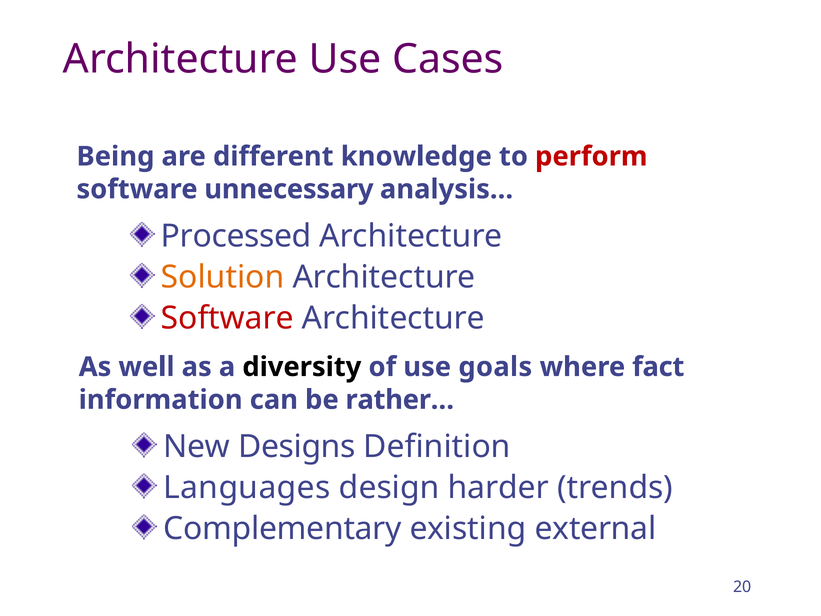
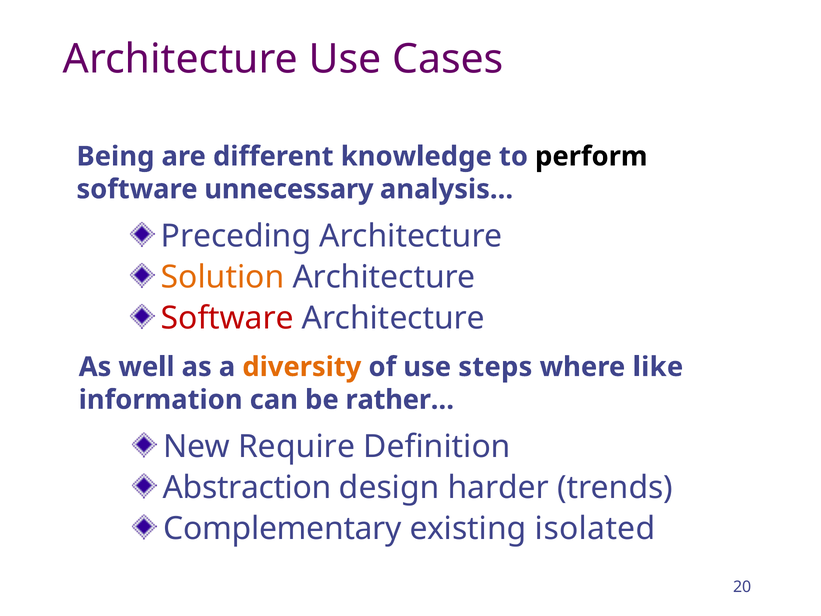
perform colour: red -> black (591, 156)
Processed: Processed -> Preceding (236, 236)
diversity colour: black -> orange (302, 367)
goals: goals -> steps (495, 367)
fact: fact -> like (658, 367)
Designs: Designs -> Require (297, 447)
Languages: Languages -> Abstraction (247, 488)
external: external -> isolated (595, 529)
